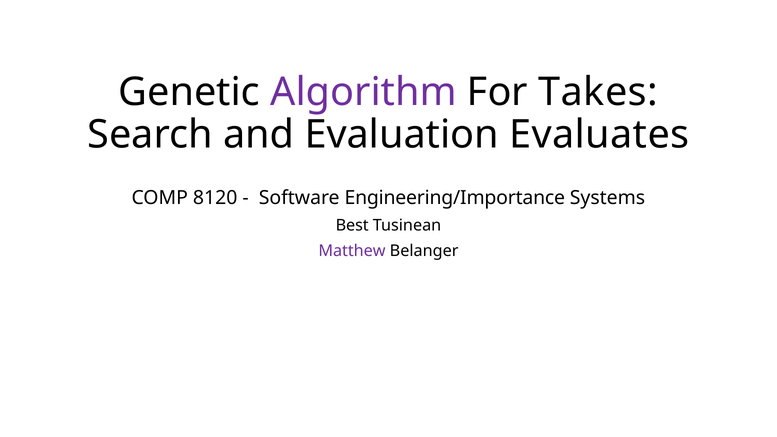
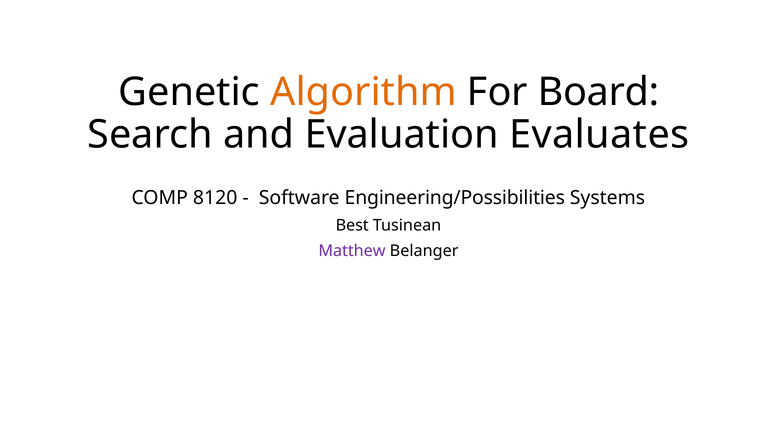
Algorithm colour: purple -> orange (363, 92)
Takes: Takes -> Board (598, 92)
Engineering/Importance: Engineering/Importance -> Engineering/Possibilities (455, 198)
